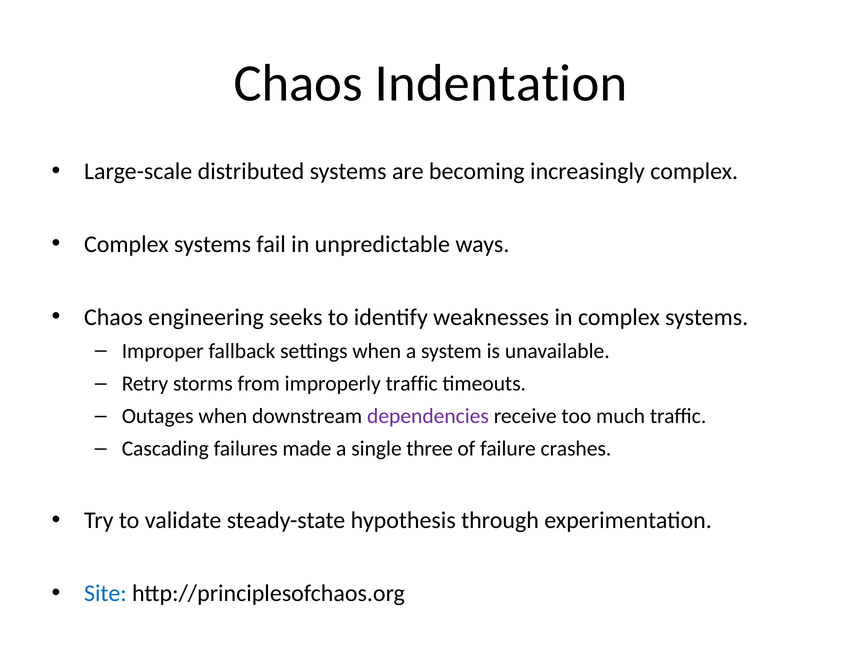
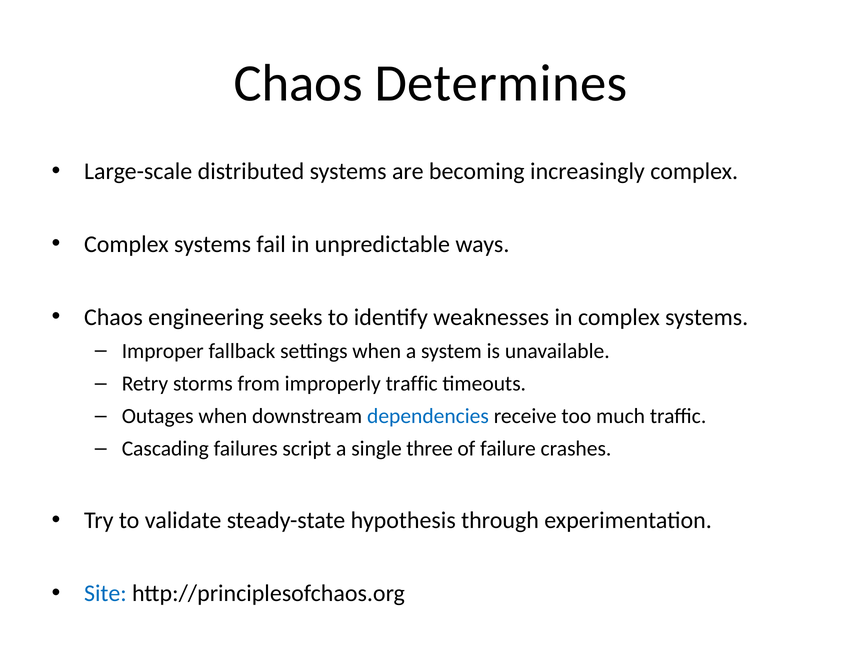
Indentation: Indentation -> Determines (501, 83)
dependencies colour: purple -> blue (428, 416)
made: made -> script (307, 448)
